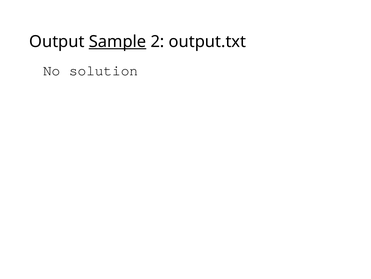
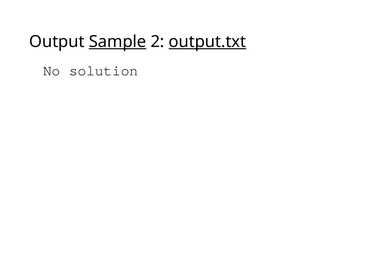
output.txt underline: none -> present (207, 42)
